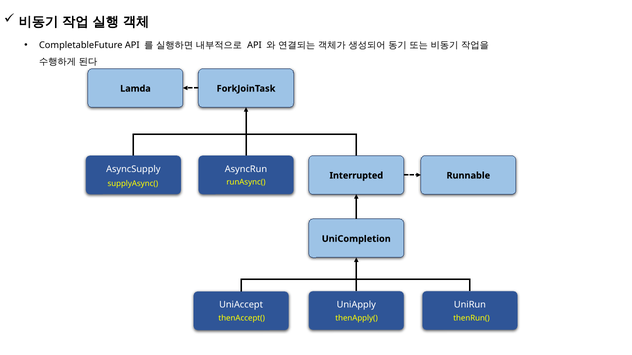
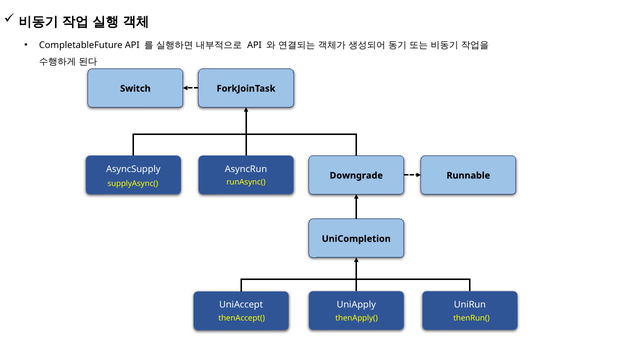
Lamda: Lamda -> Switch (135, 89)
Interrupted: Interrupted -> Downgrade (356, 176)
